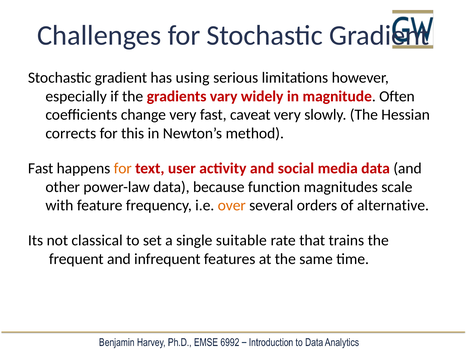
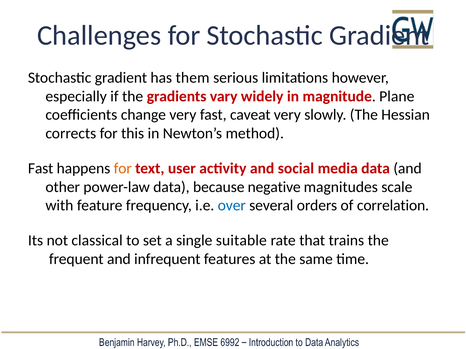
using: using -> them (193, 78)
Often: Often -> Plane (397, 96)
function: function -> negative (274, 187)
over colour: orange -> blue (232, 206)
alternative: alternative -> correlation (393, 206)
